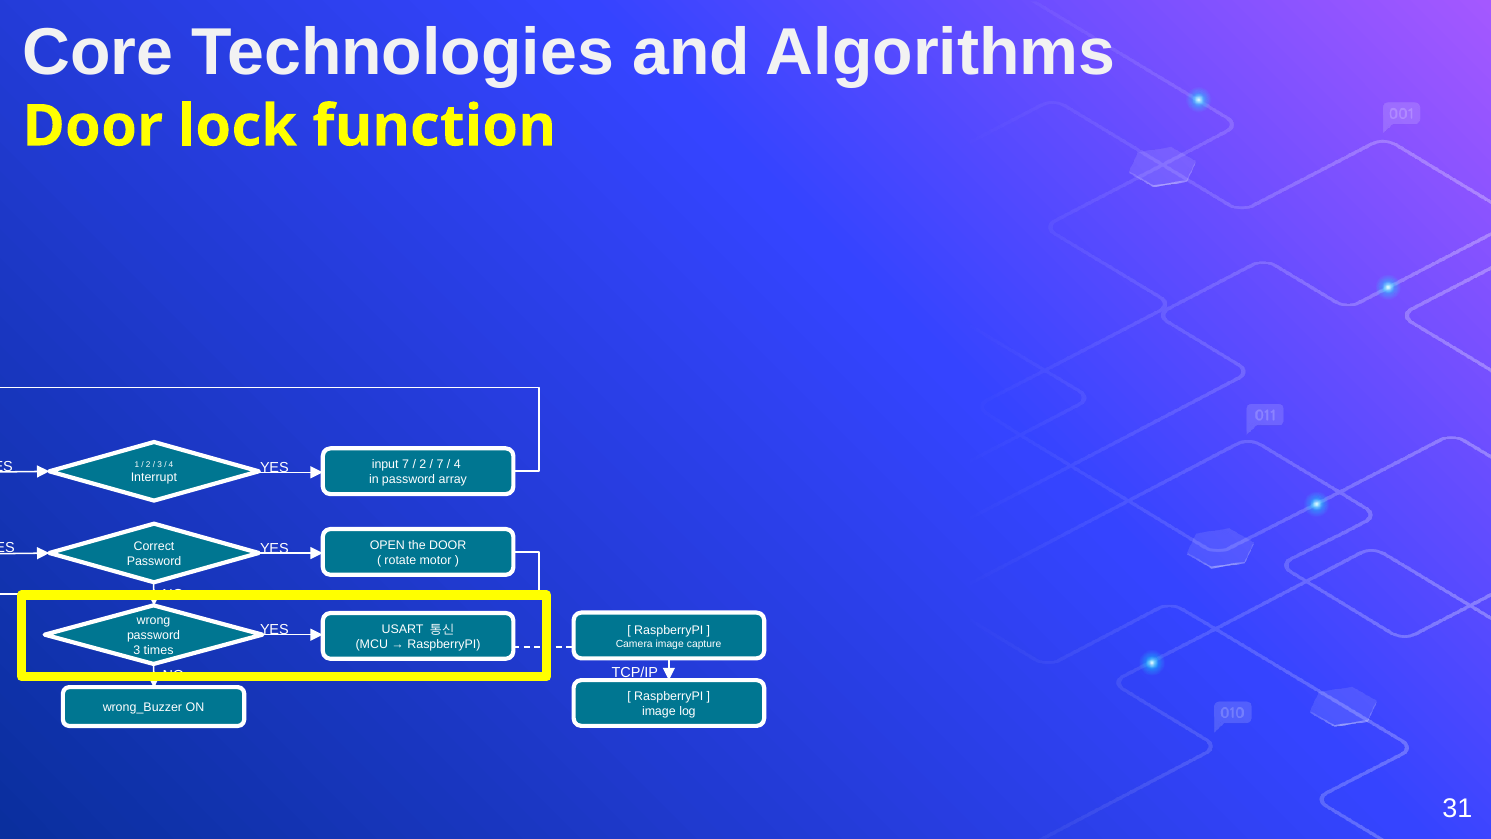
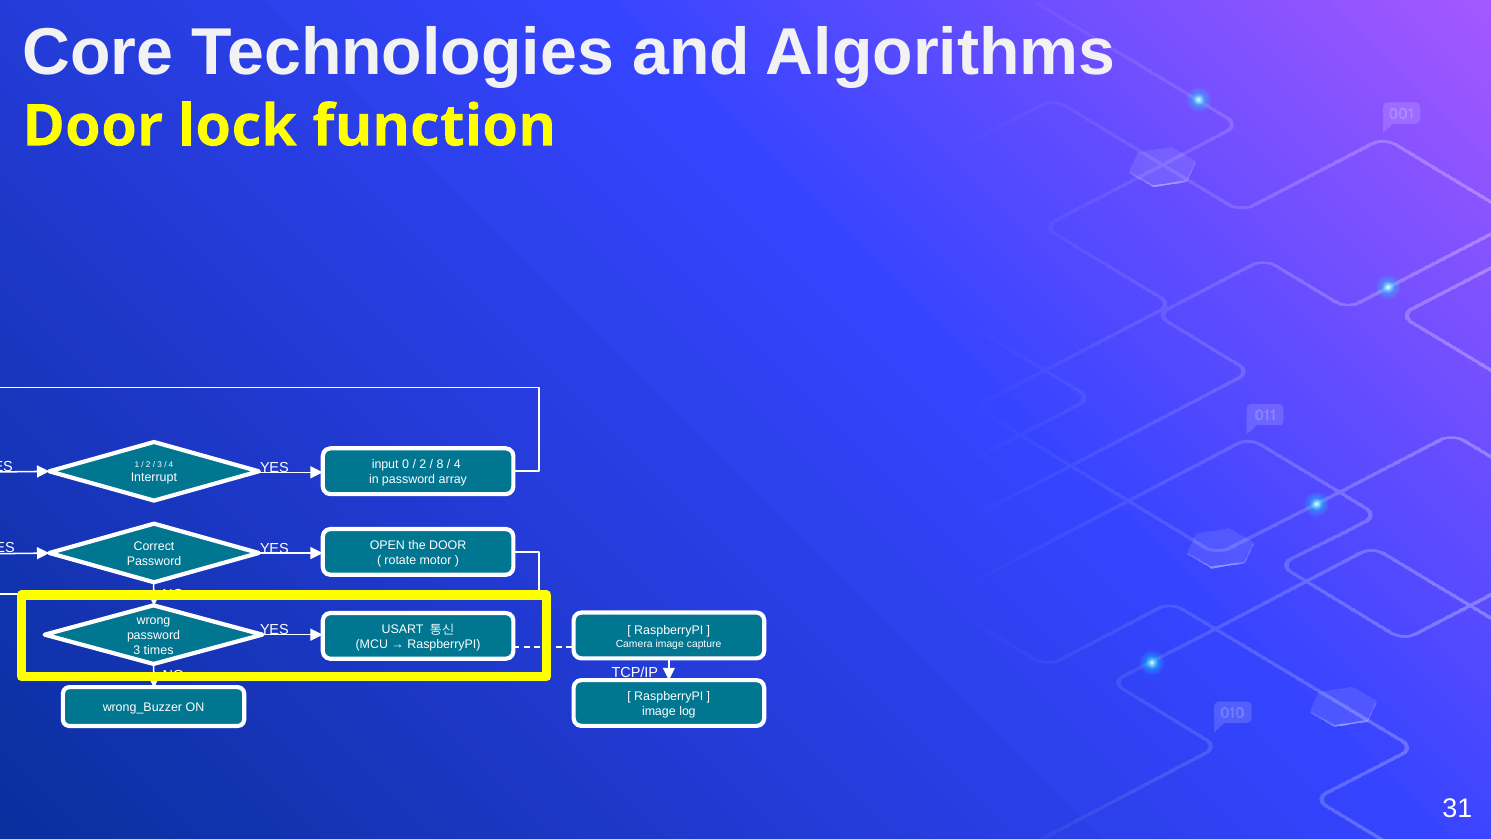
input 7: 7 -> 0 (406, 464)
7: 7 -> 8 (440, 464)
